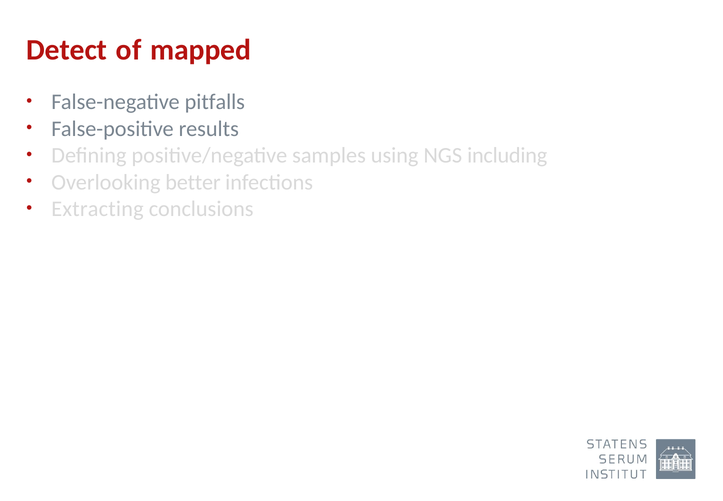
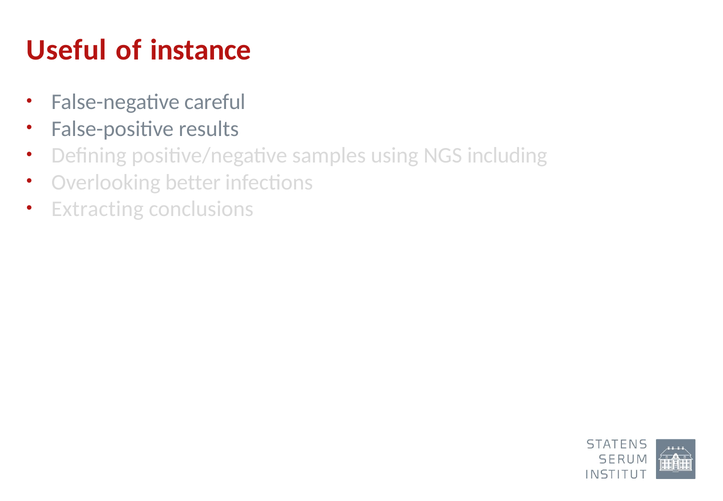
Detect: Detect -> Useful (67, 50)
mapped: mapped -> instance (201, 50)
pitfalls: pitfalls -> careful (215, 102)
